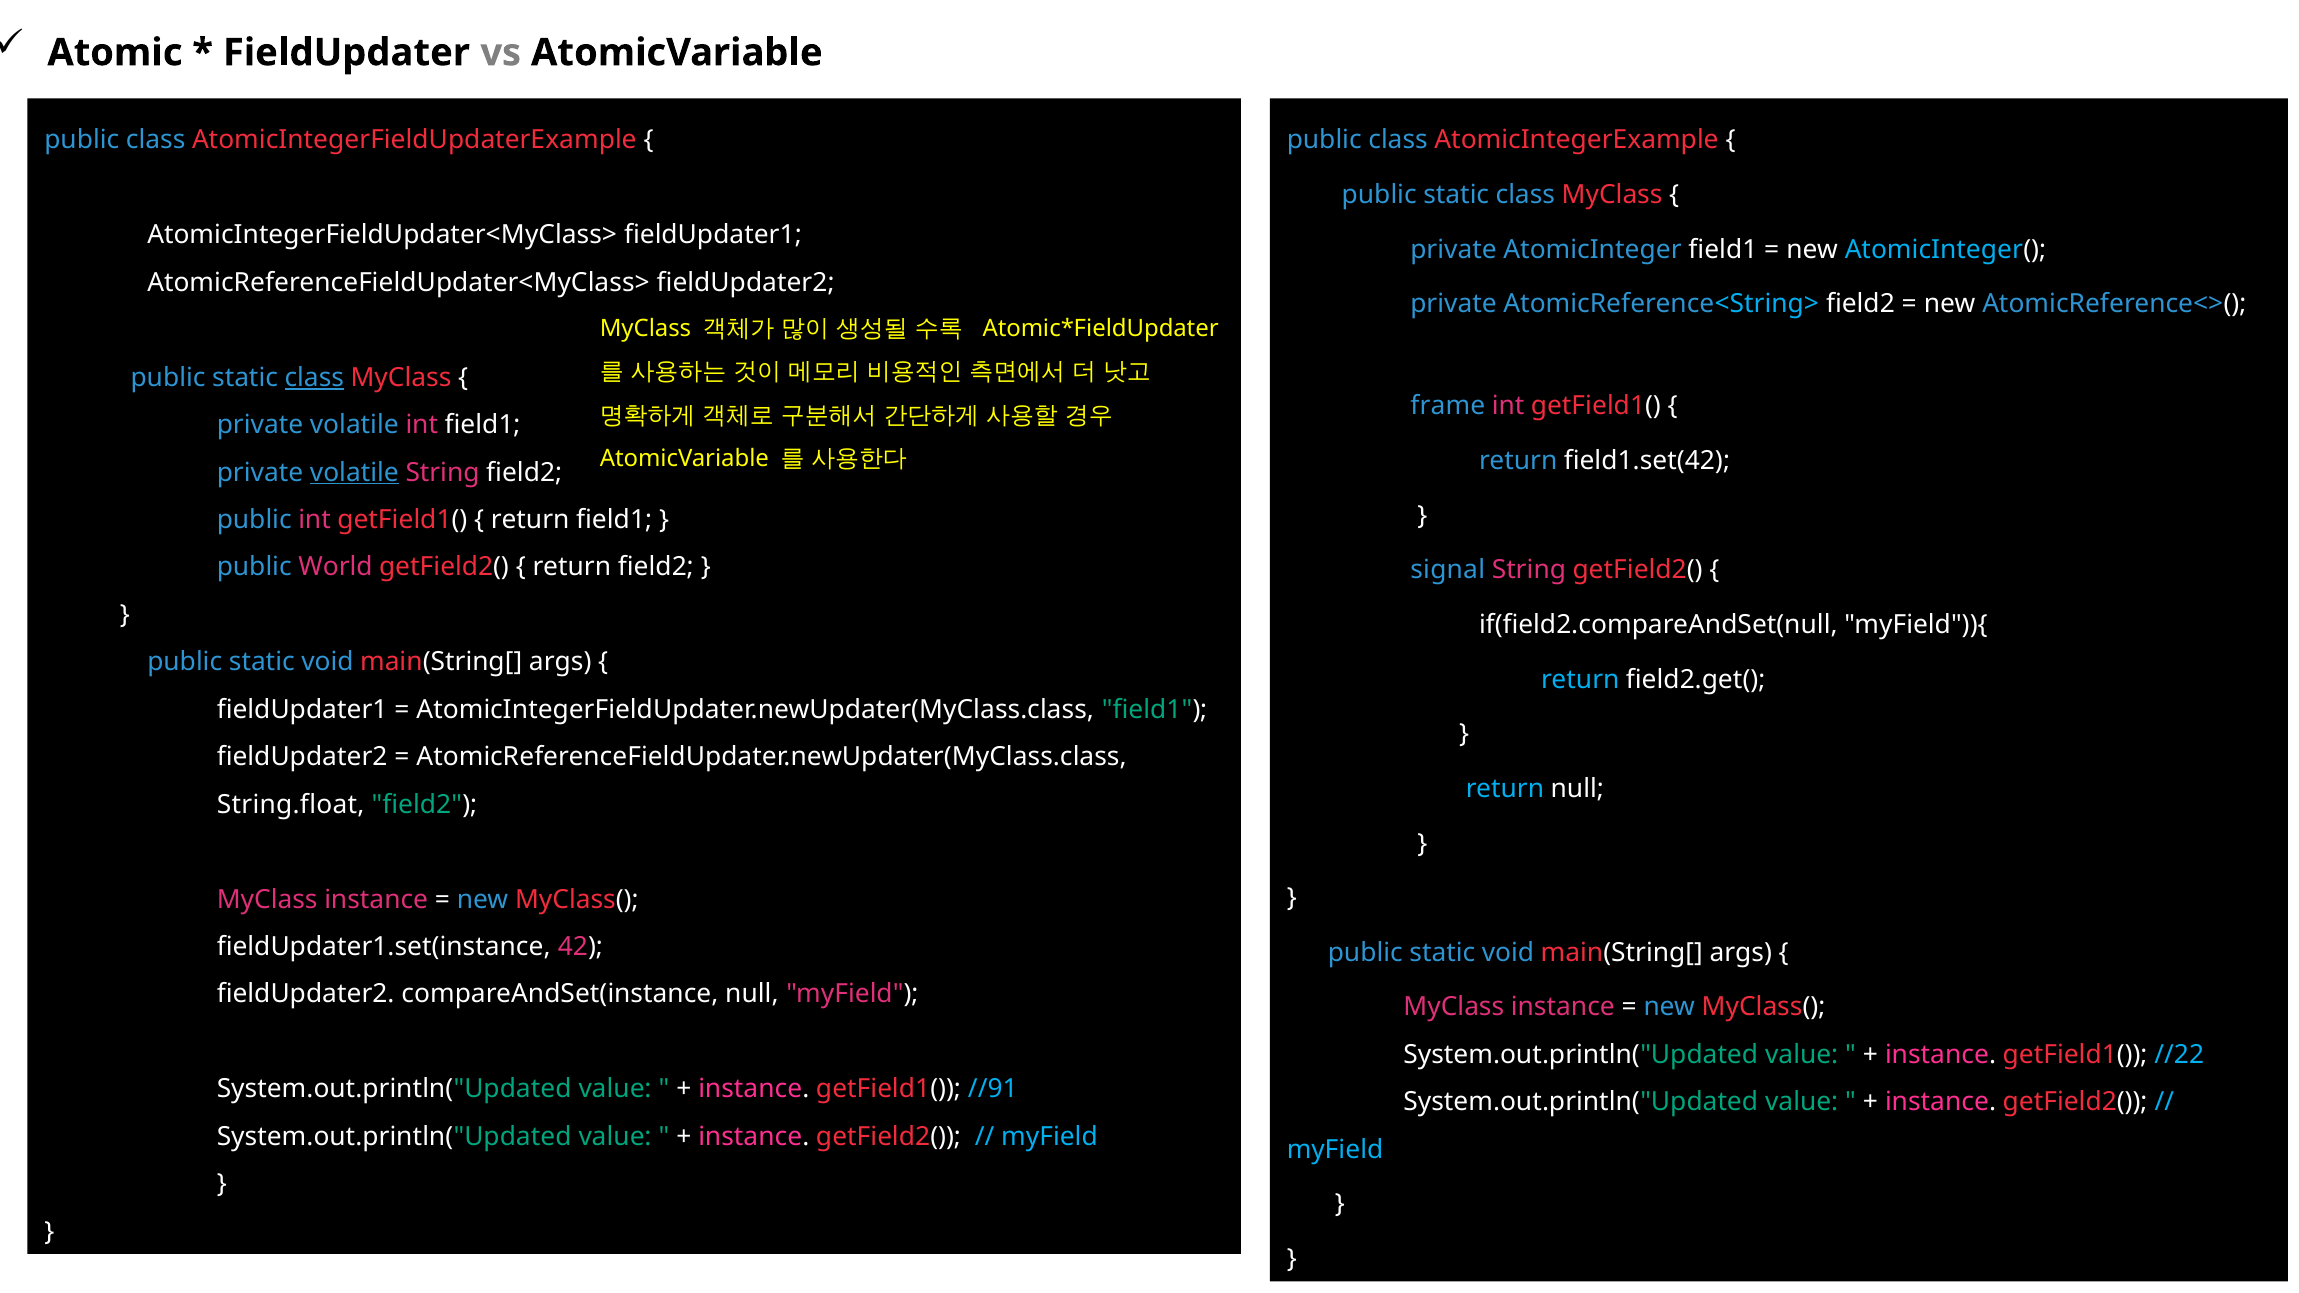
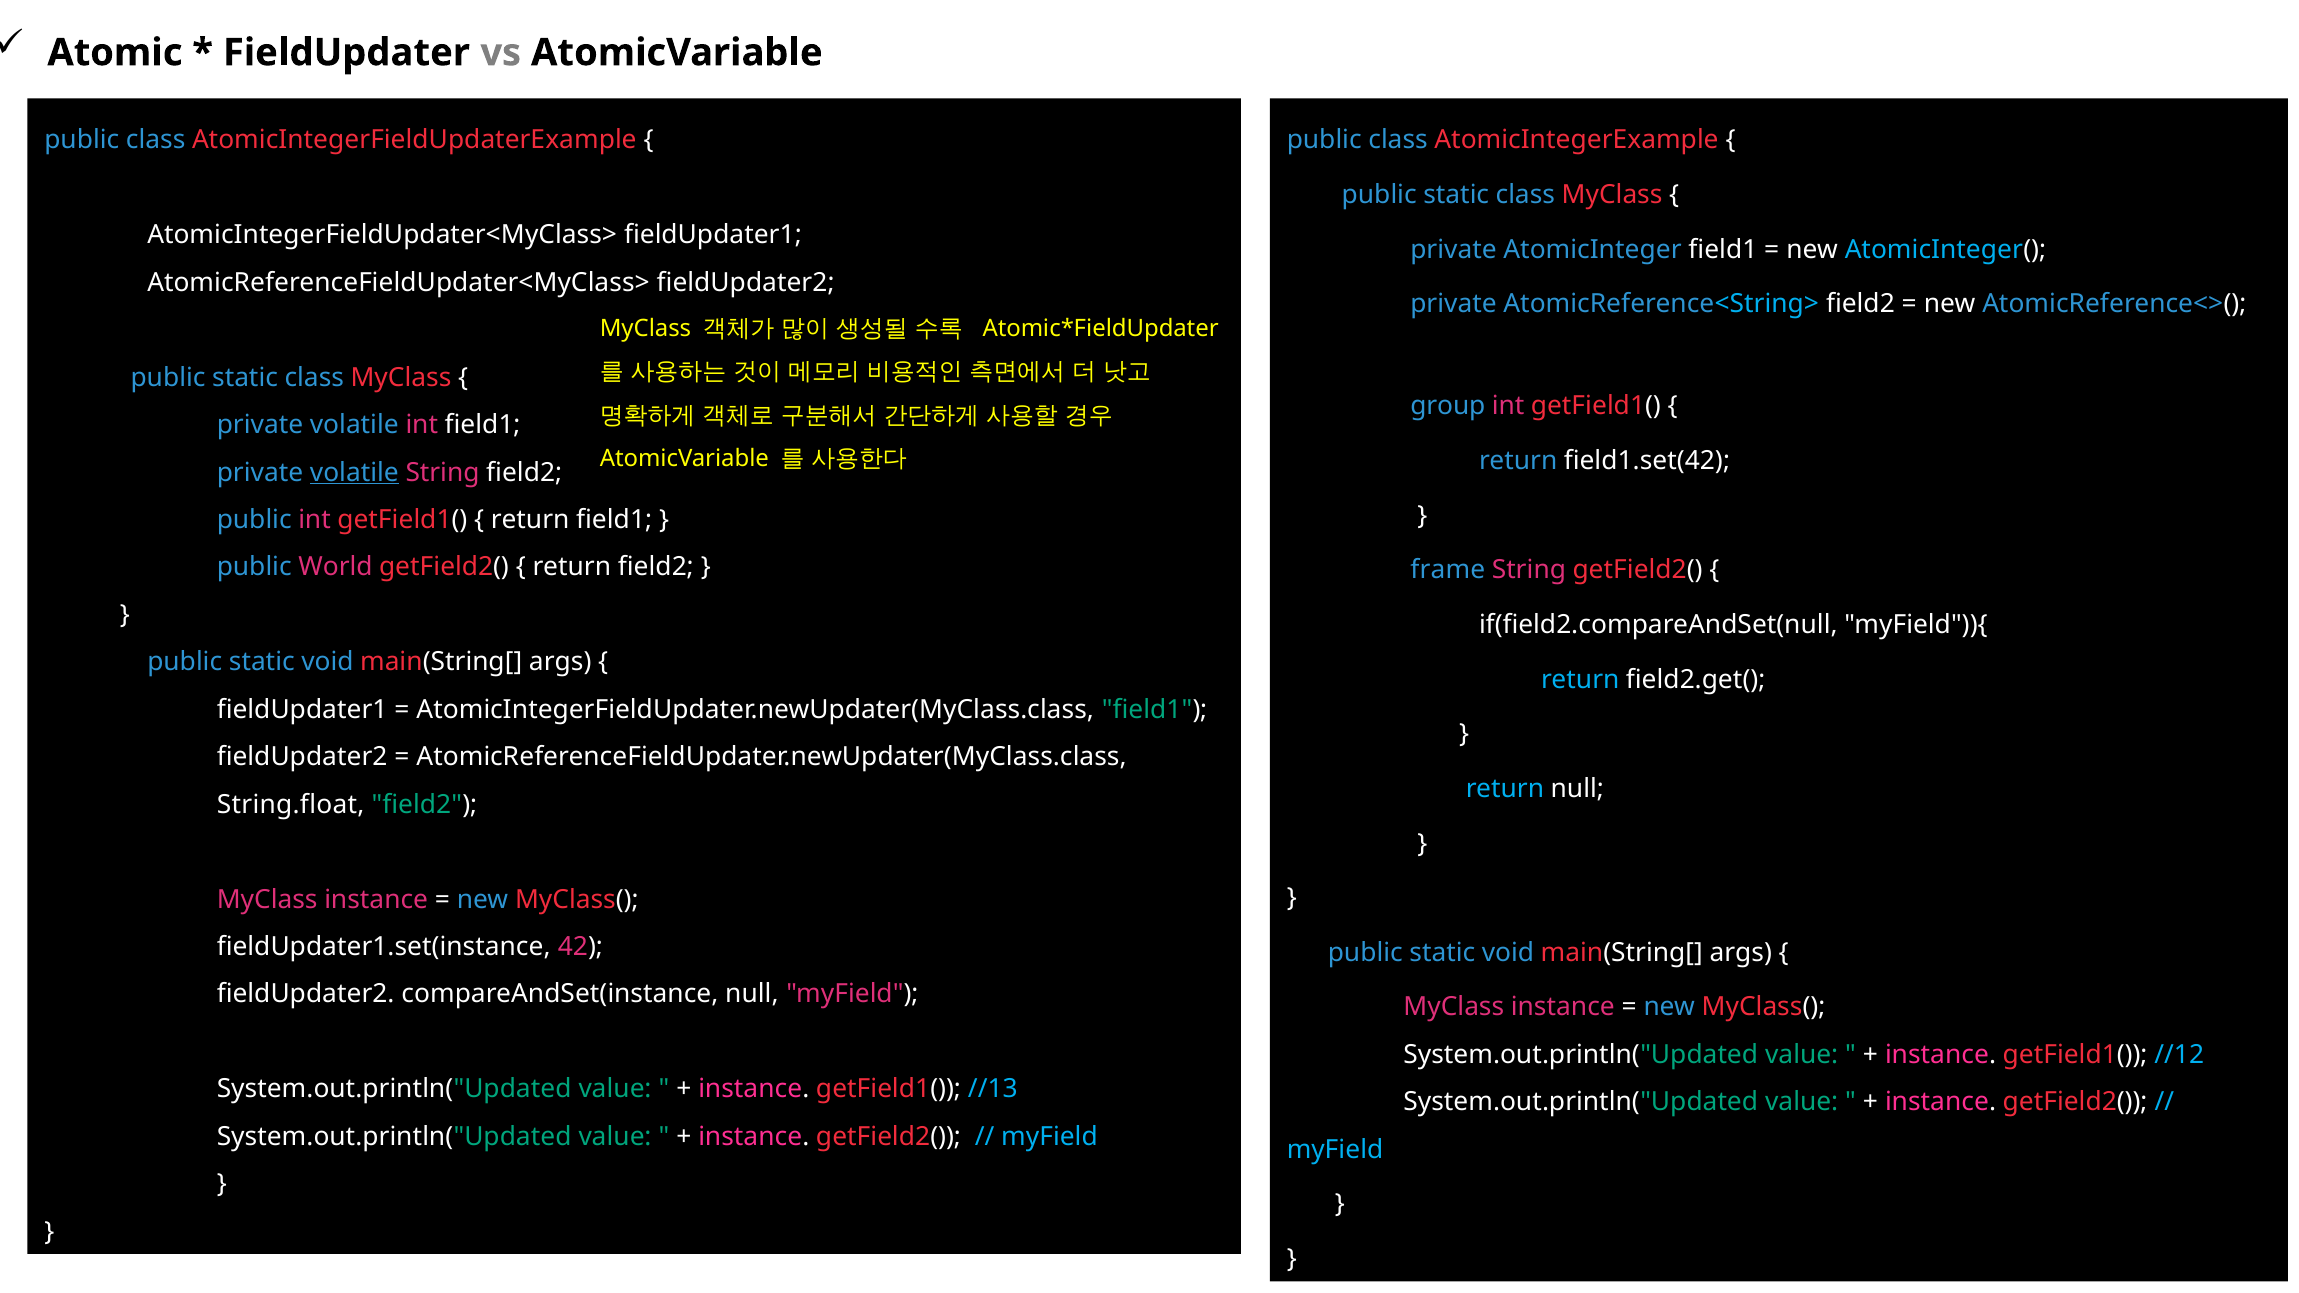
class underline: present -> none (314, 377)
frame: frame -> group (1448, 406)
signal: signal -> frame (1448, 570)
//22: //22 -> //12 (2179, 1055)
//91: //91 -> //13 (993, 1089)
